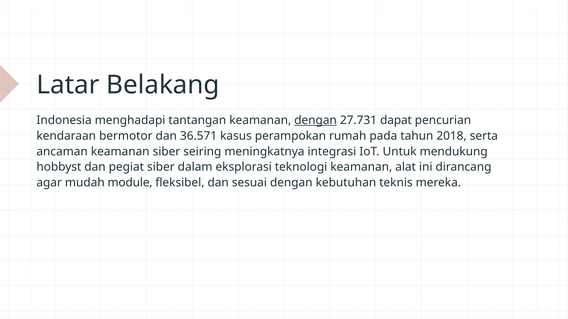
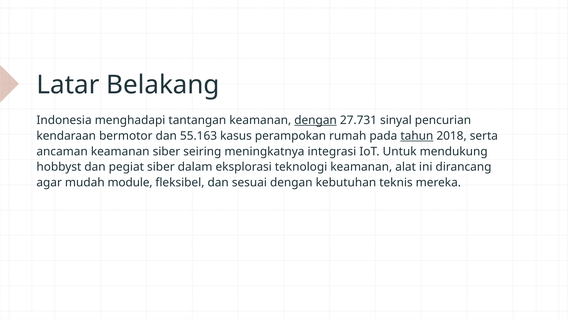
dapat: dapat -> sinyal (396, 120)
36.571: 36.571 -> 55.163 (199, 136)
tahun underline: none -> present (417, 136)
